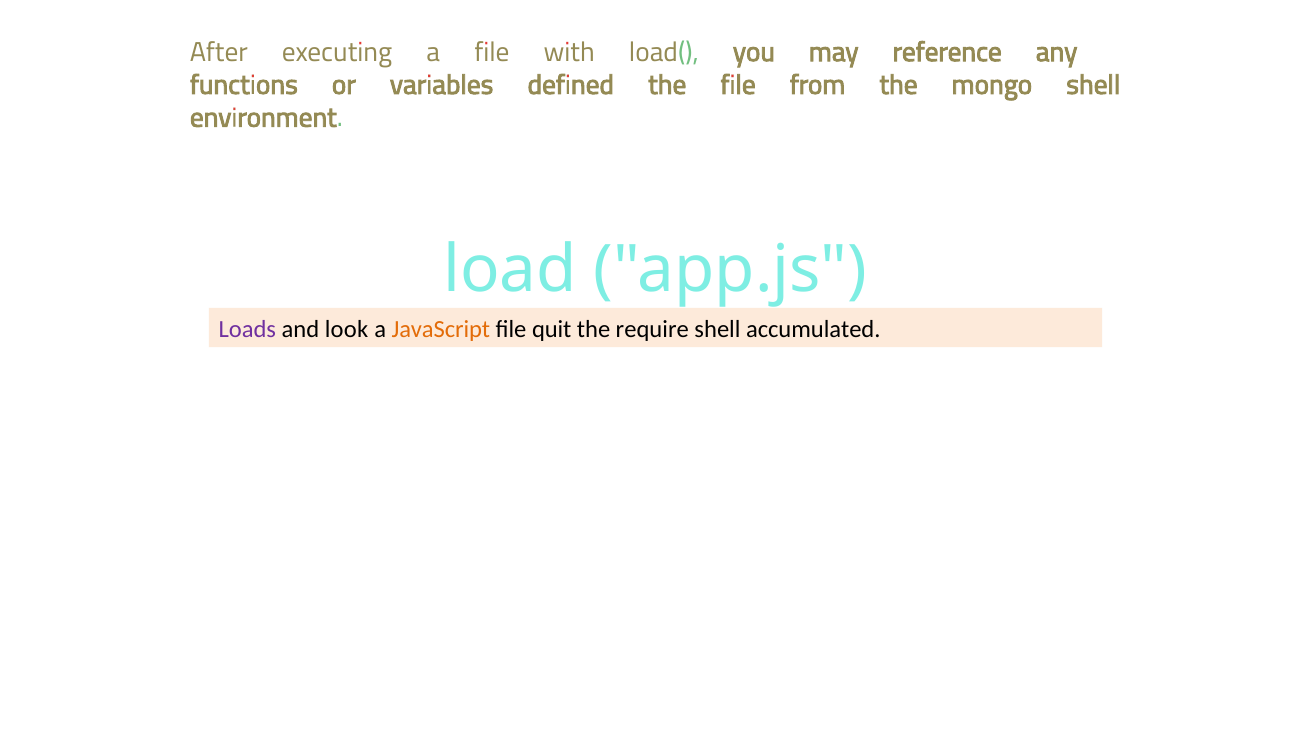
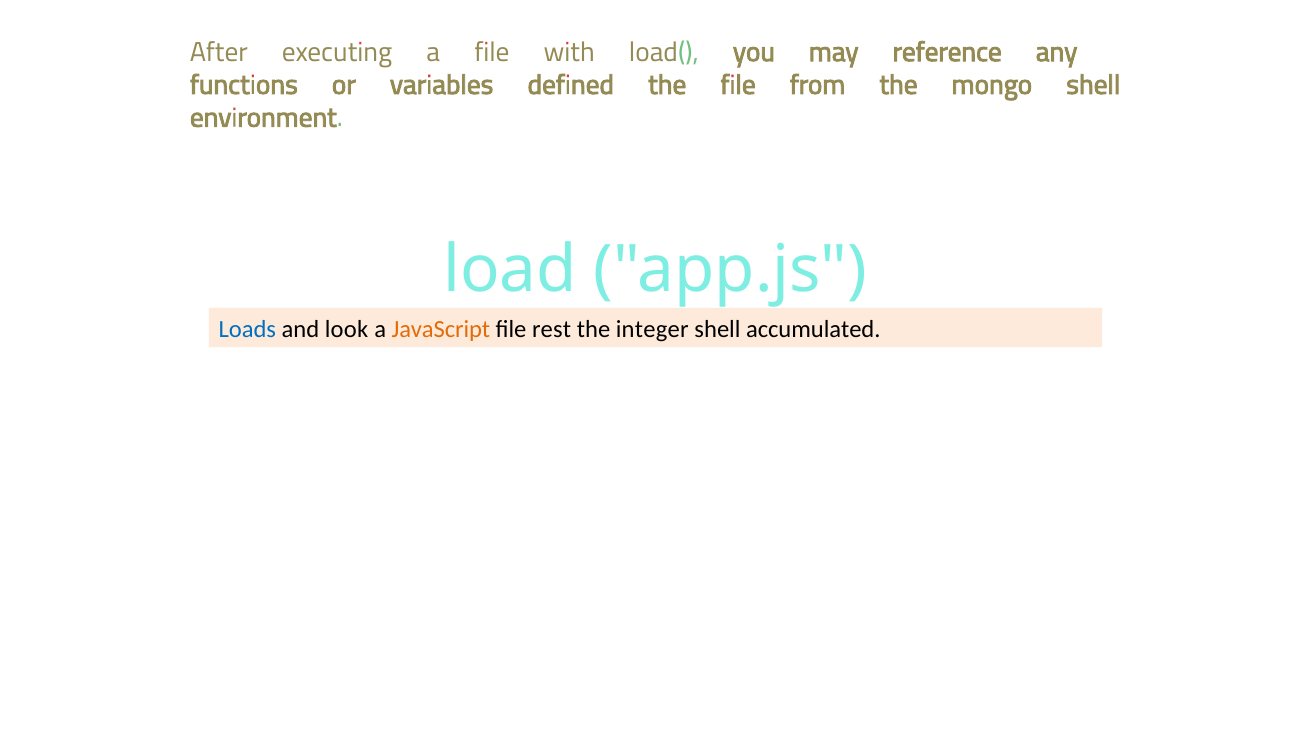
Loads colour: purple -> blue (247, 329)
quit: quit -> rest (552, 329)
require: require -> integer (652, 329)
